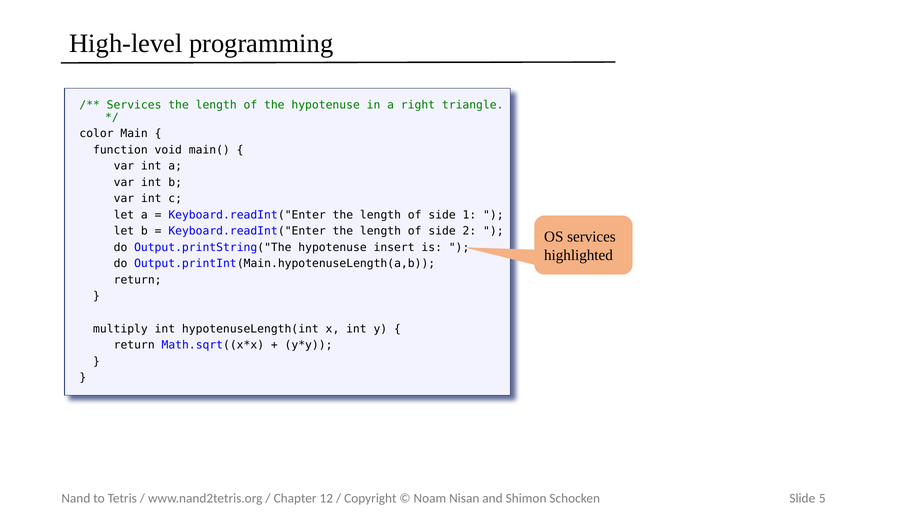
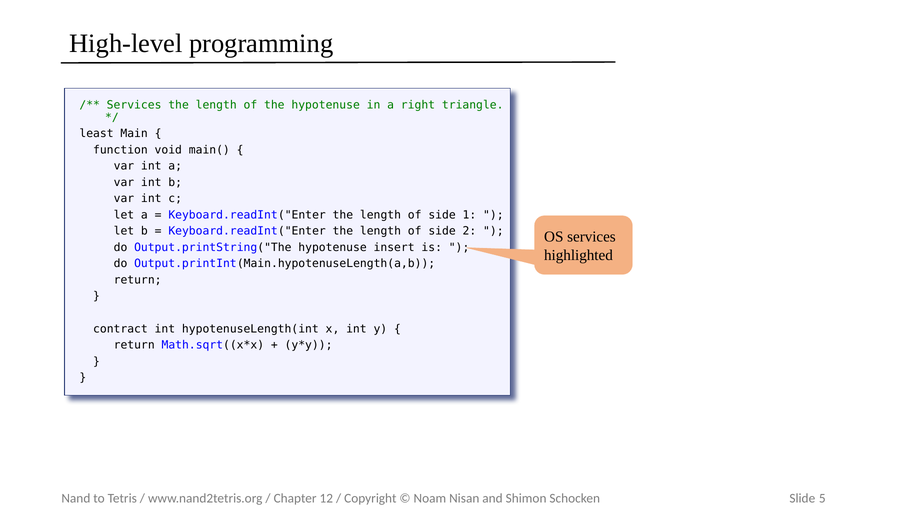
color: color -> least (97, 134)
multiply: multiply -> contract (120, 329)
